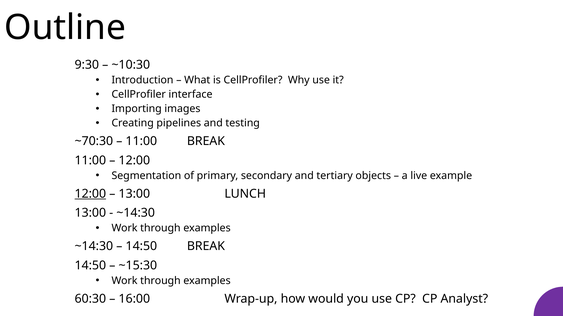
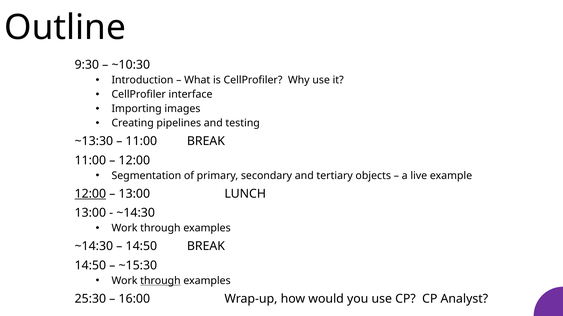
~70:30: ~70:30 -> ~13:30 (94, 141)
through underline: none -> present (160, 281)
60:30: 60:30 -> 25:30 (90, 299)
